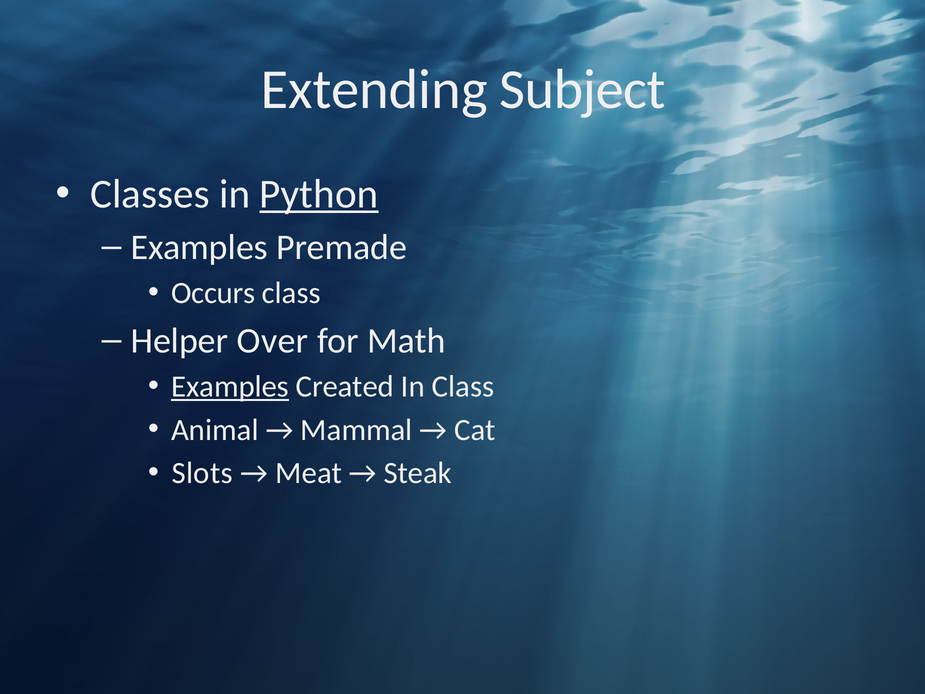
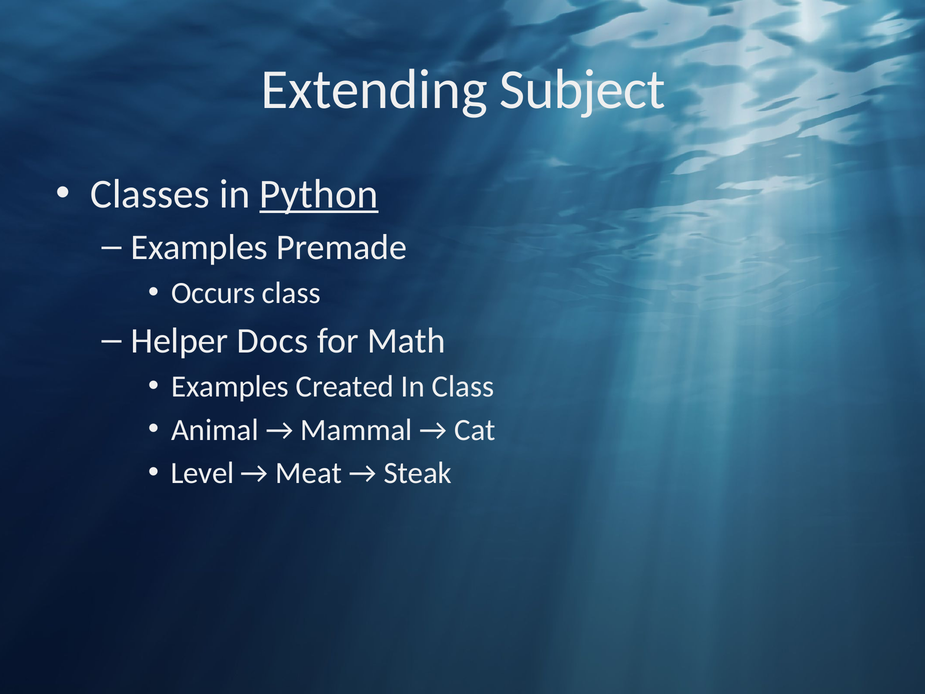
Over: Over -> Docs (273, 341)
Examples underline: present -> none (230, 387)
Slots: Slots -> Level (202, 473)
